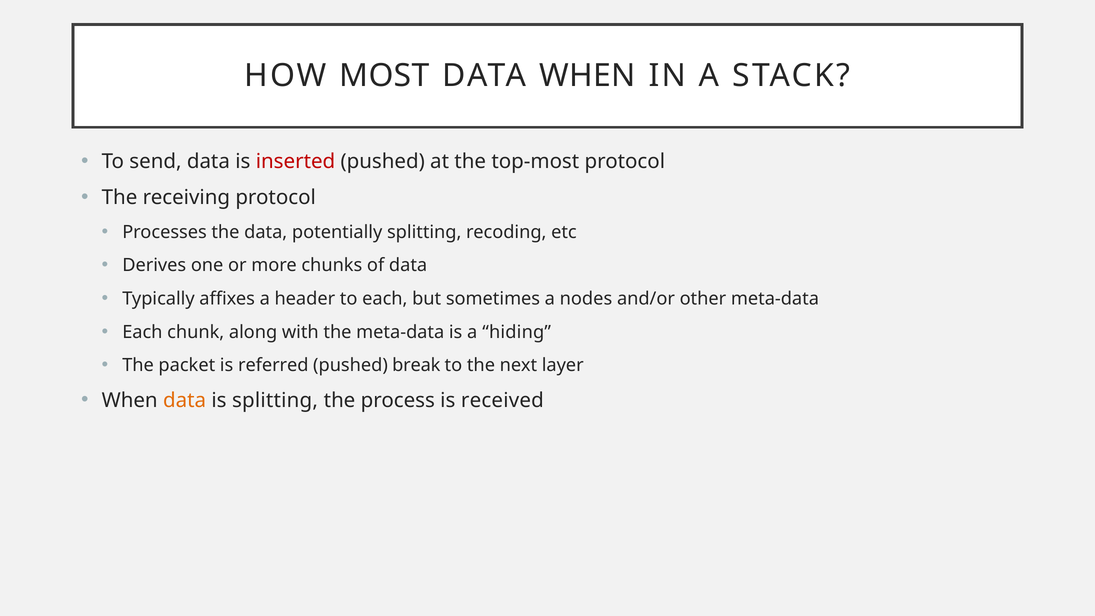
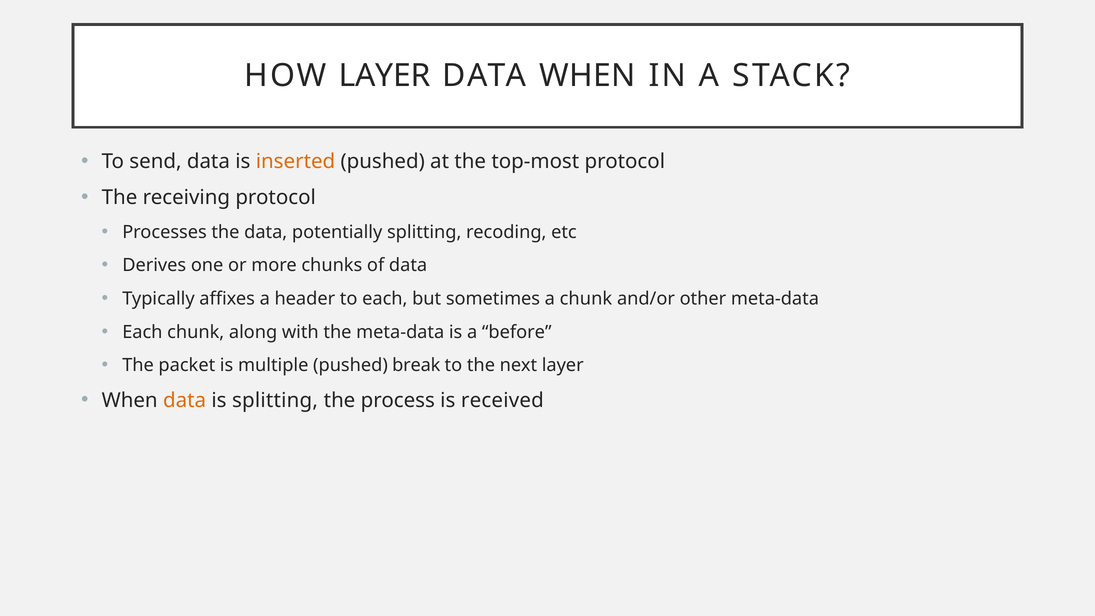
HOW MOST: MOST -> LAYER (385, 76)
inserted colour: red -> orange (296, 162)
a nodes: nodes -> chunk (586, 299)
hiding: hiding -> before (517, 332)
referred: referred -> multiple (273, 365)
